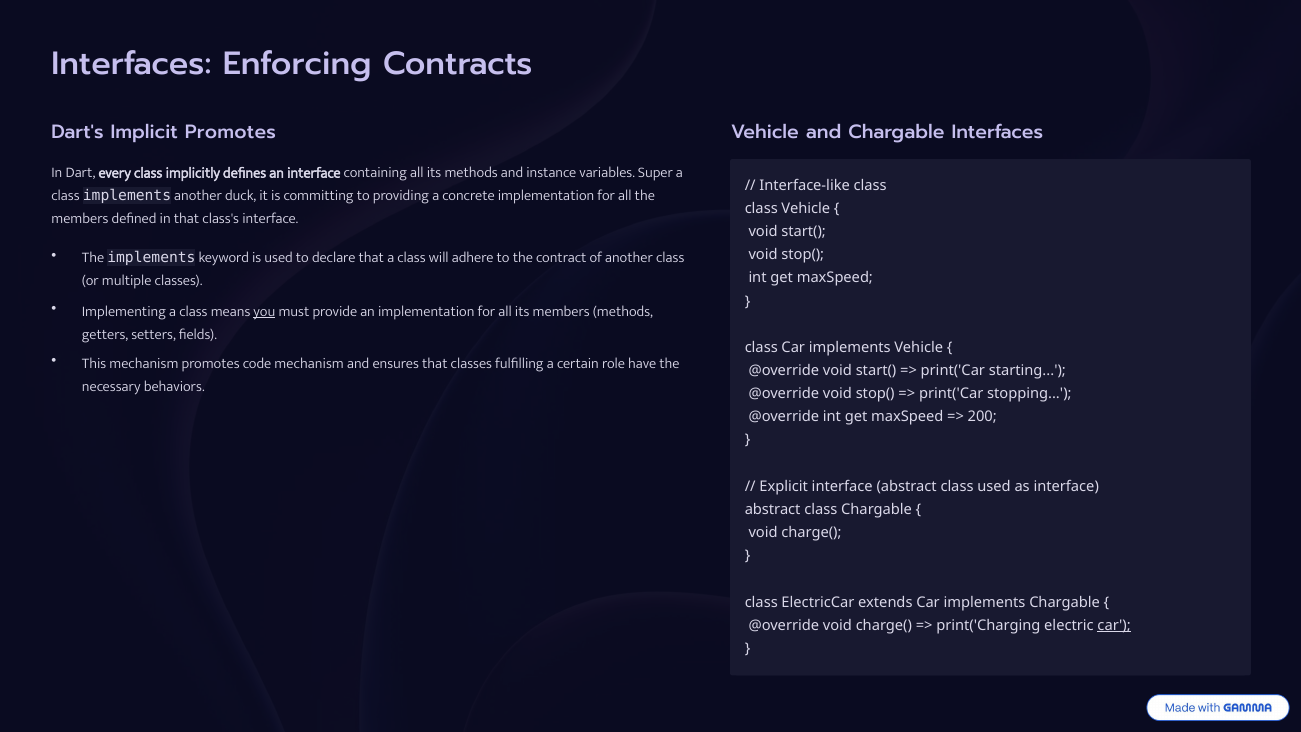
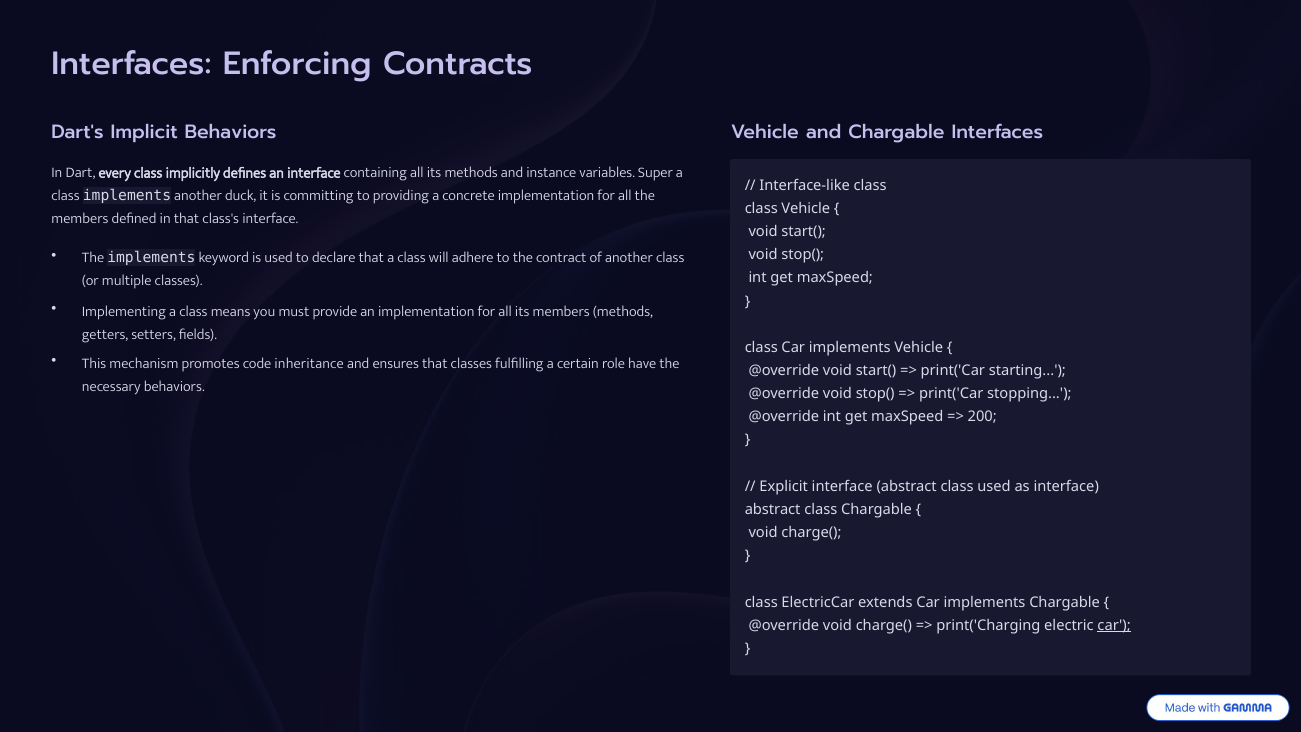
Implicit Promotes: Promotes -> Behaviors (231, 132)
you underline: present -> none (264, 311)
code mechanism: mechanism -> inheritance (309, 363)
